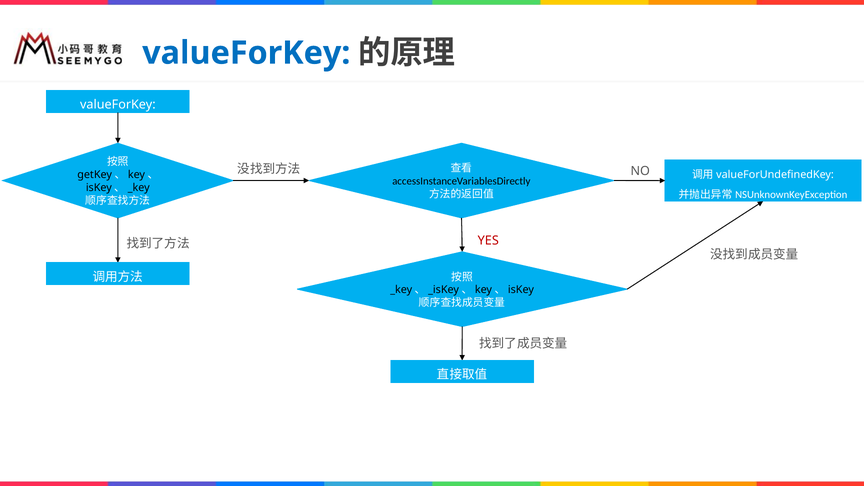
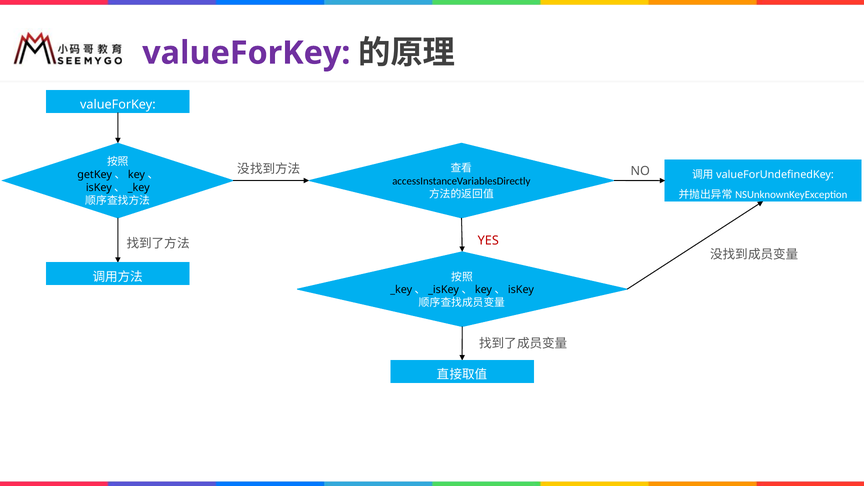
valueForKey colour: blue -> purple (246, 53)
